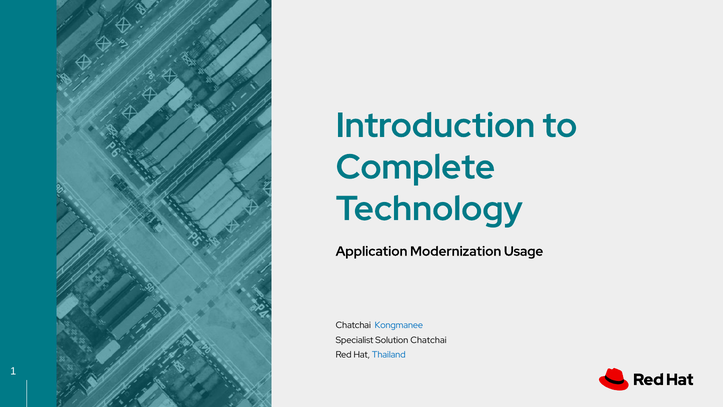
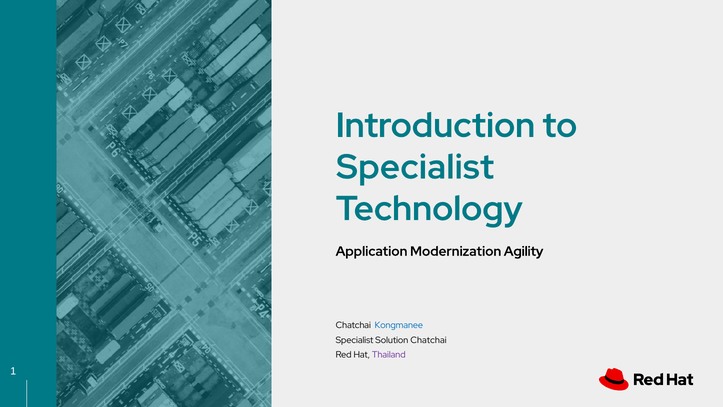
Complete: Complete -> Specialist (415, 167)
Usage: Usage -> Agility (524, 251)
Thailand colour: blue -> purple (389, 354)
